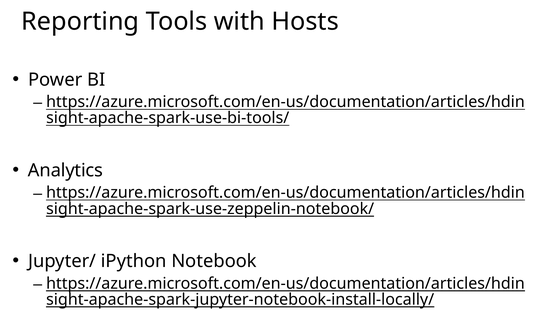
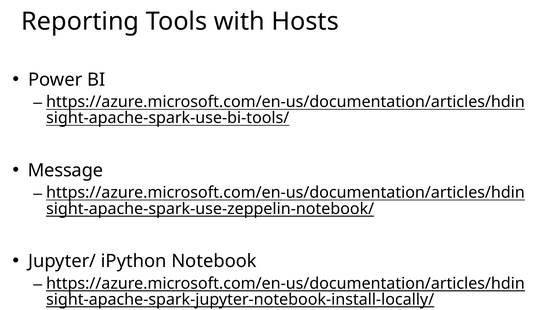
Analytics: Analytics -> Message (65, 170)
